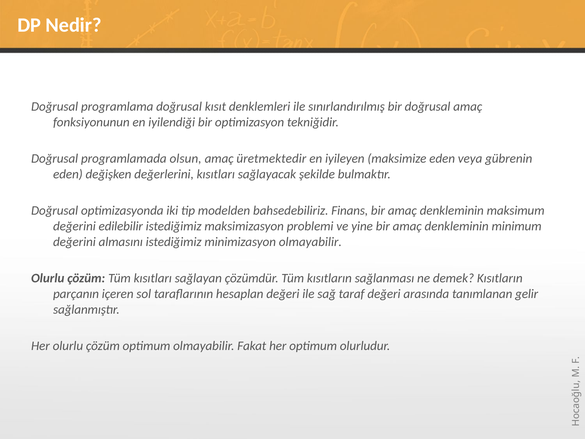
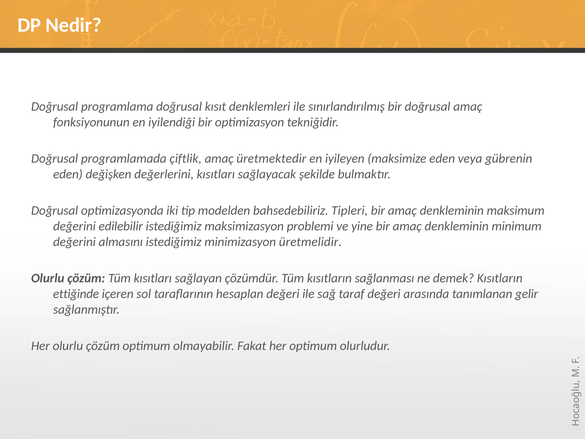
olsun: olsun -> çiftlik (186, 159)
Finans: Finans -> Tipleri (350, 211)
minimizasyon olmayabilir: olmayabilir -> üretmelidir (310, 242)
parçanın: parçanın -> ettiğinde (76, 294)
